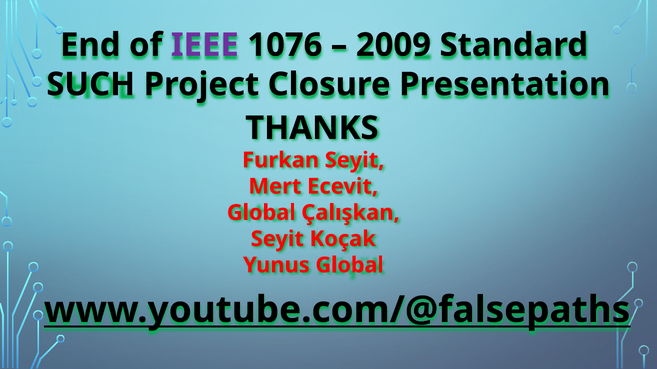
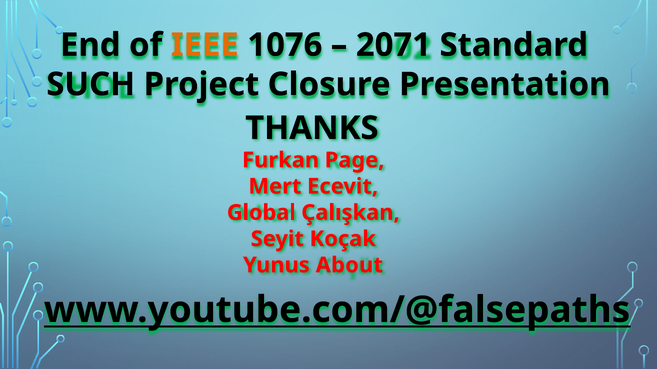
IEEE colour: purple -> orange (205, 45)
2009: 2009 -> 2071 (393, 45)
Furkan Seyit: Seyit -> Page (355, 160)
Yunus Global: Global -> About (349, 266)
